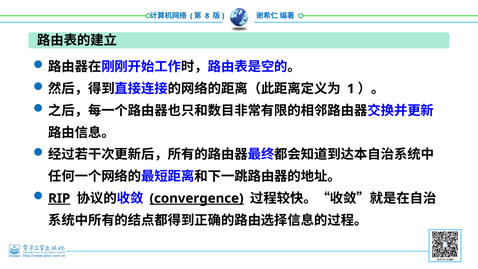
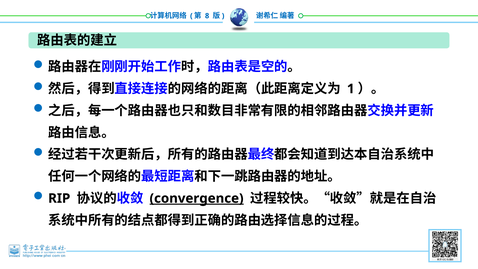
RIP underline: present -> none (59, 198)
